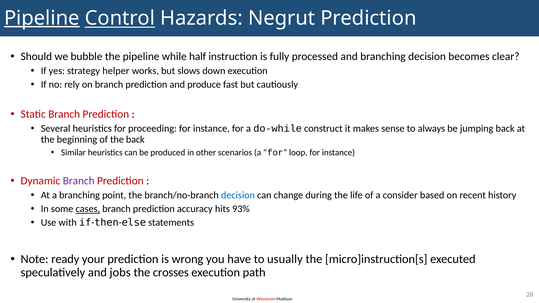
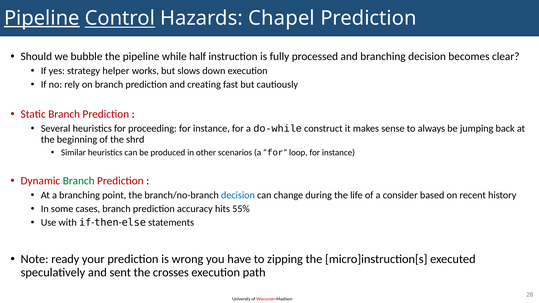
Negrut: Negrut -> Chapel (282, 18)
produce: produce -> creating (204, 85)
the back: back -> shrd (135, 139)
Branch colour: purple -> green (79, 181)
cases underline: present -> none (88, 209)
93%: 93% -> 55% (241, 209)
usually: usually -> zipping (285, 259)
jobs: jobs -> sent (120, 273)
